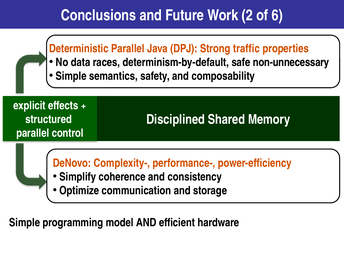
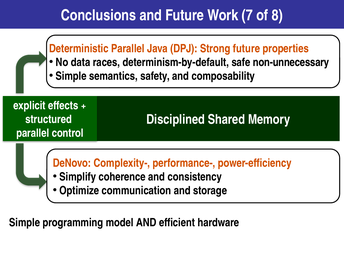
2: 2 -> 7 (247, 15)
6: 6 -> 8 (277, 15)
Strong traffic: traffic -> future (246, 48)
